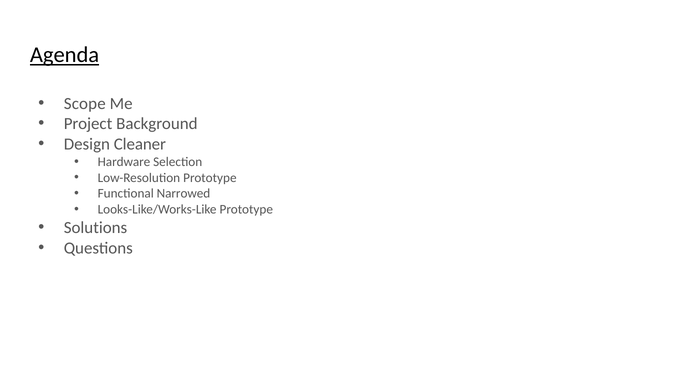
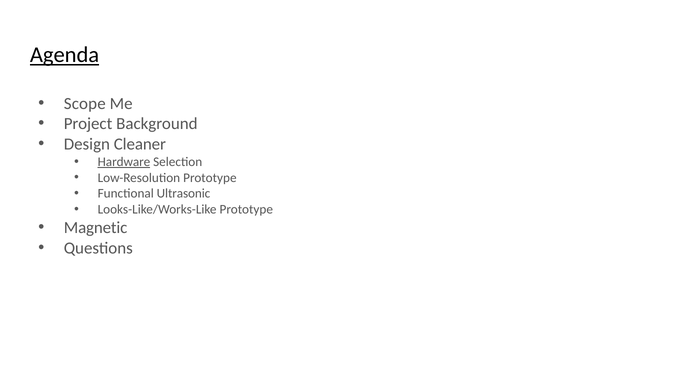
Hardware underline: none -> present (124, 162)
Narrowed: Narrowed -> Ultrasonic (184, 194)
Solutions: Solutions -> Magnetic (96, 228)
